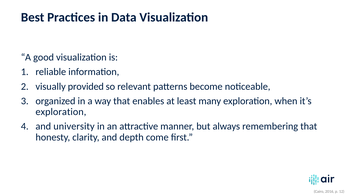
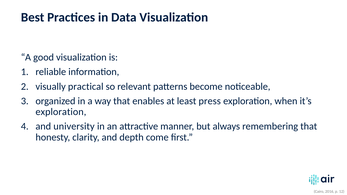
provided: provided -> practical (86, 86)
many: many -> press (210, 101)
